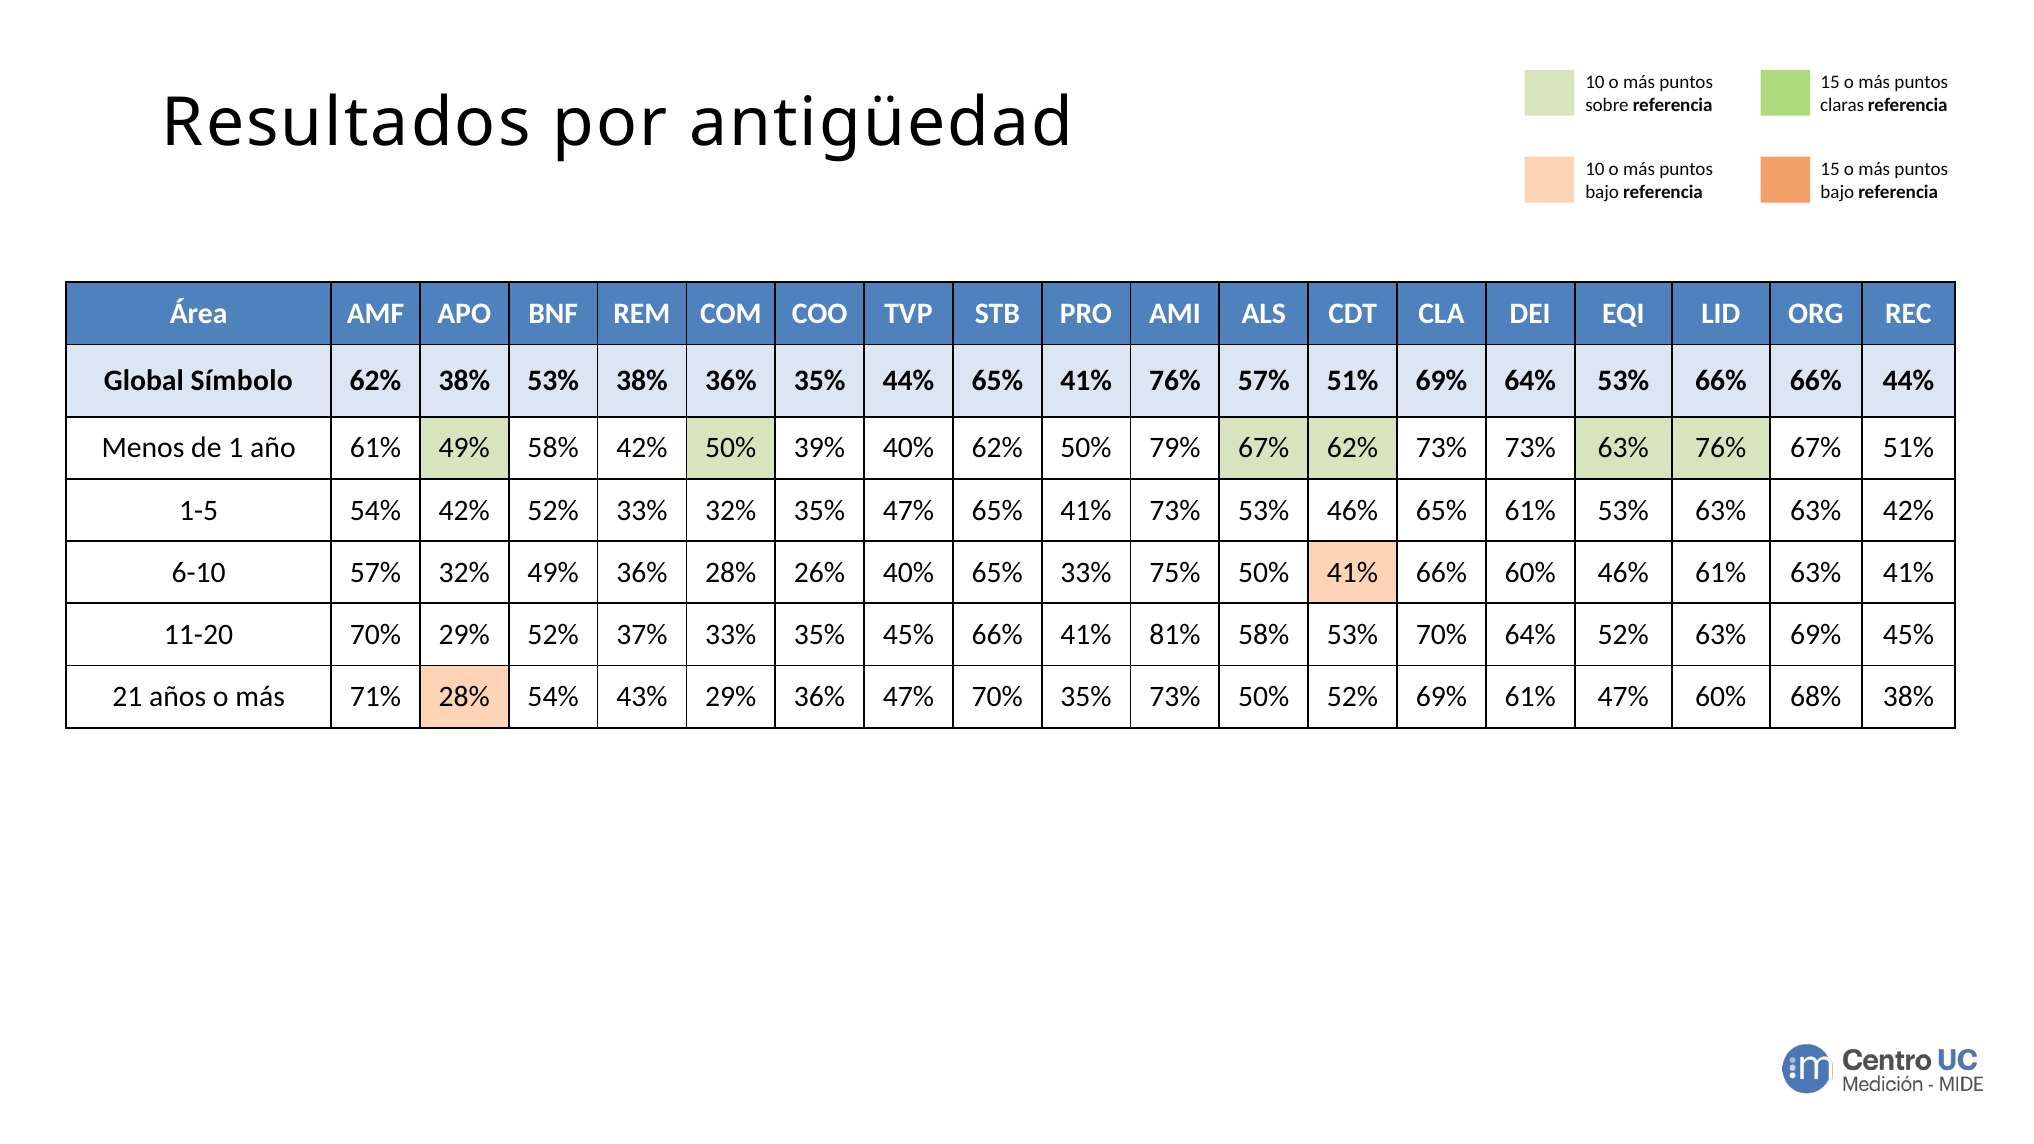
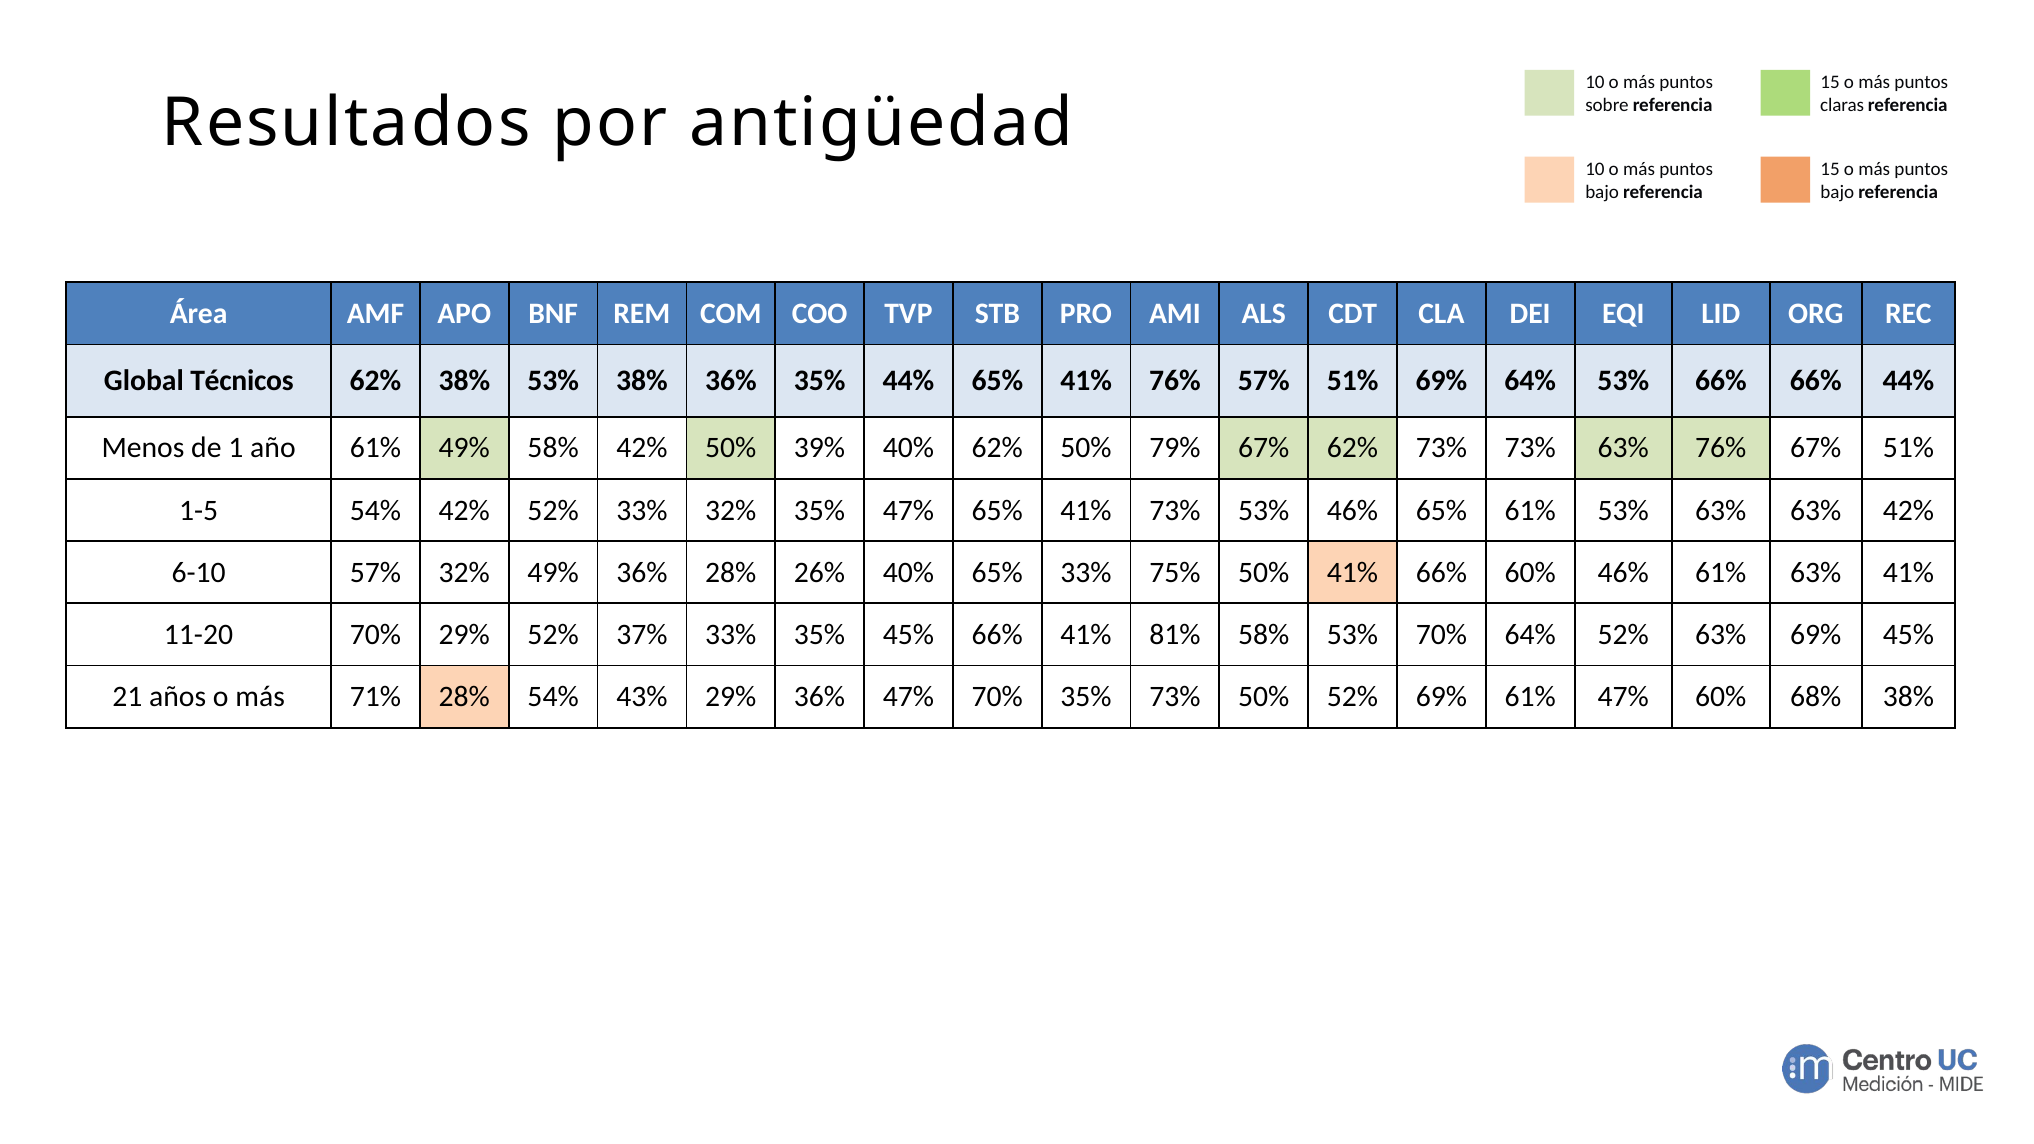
Símbolo: Símbolo -> Técnicos (242, 381)
